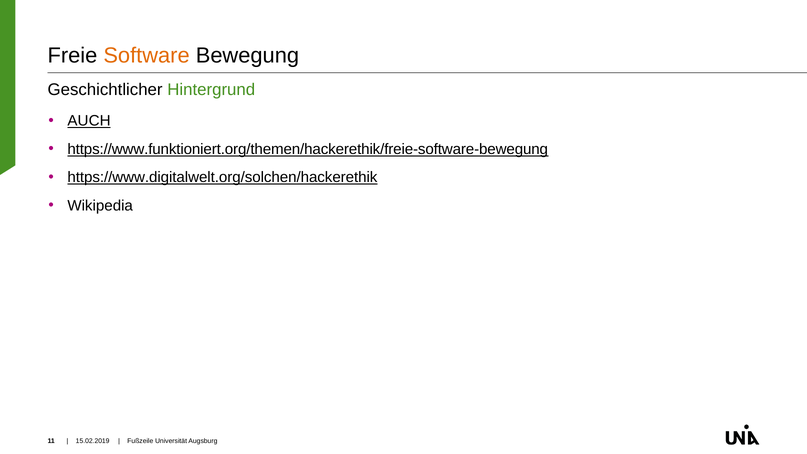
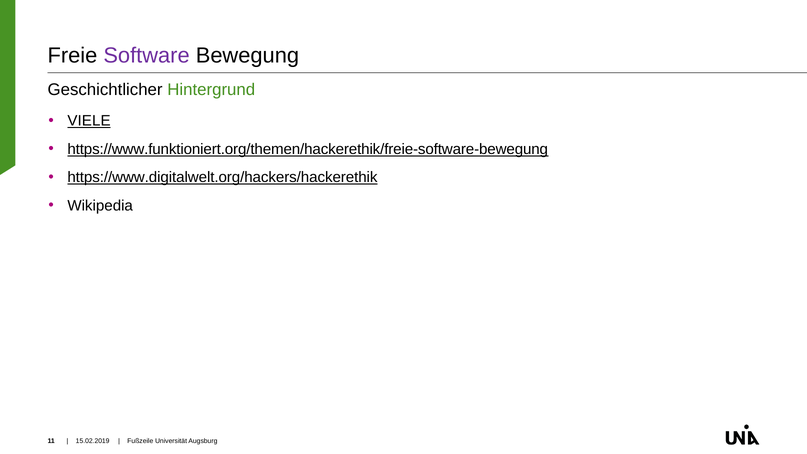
Software colour: orange -> purple (147, 55)
AUCH: AUCH -> VIELE (89, 121)
https://www.digitalwelt.org/solchen/hackerethik: https://www.digitalwelt.org/solchen/hackerethik -> https://www.digitalwelt.org/hackers/hackerethik (222, 177)
